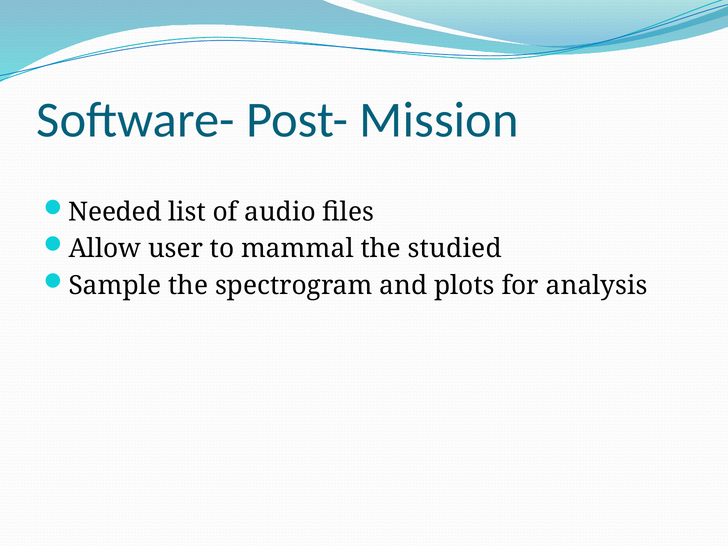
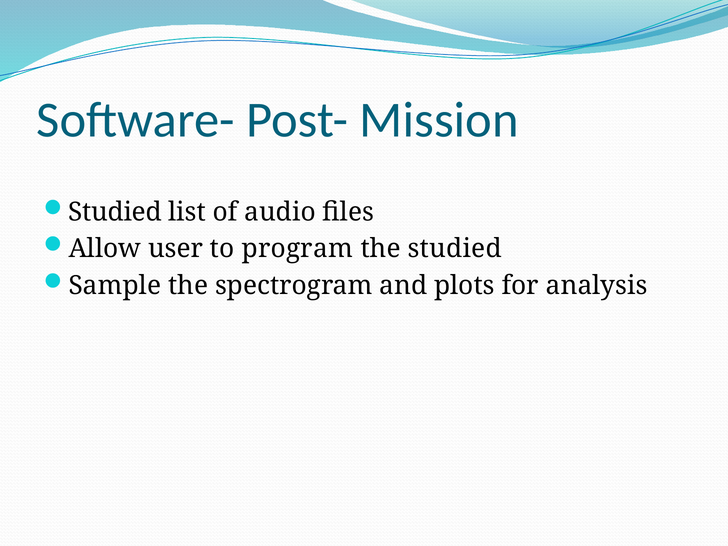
Needed: Needed -> Studied (115, 212)
mammal: mammal -> program (297, 249)
